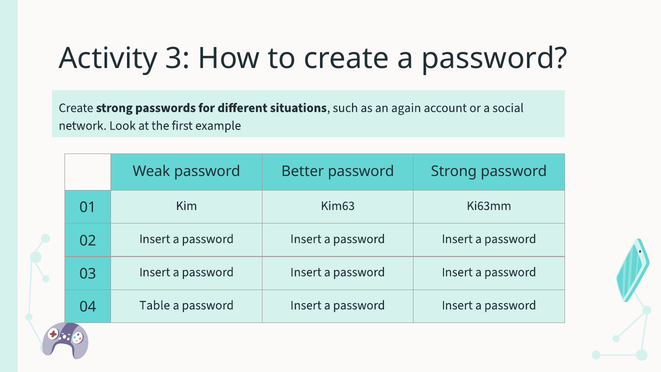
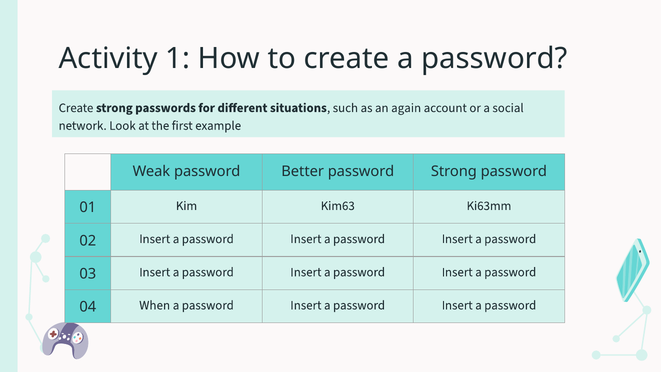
3: 3 -> 1 (178, 58)
Table: Table -> When (155, 305)
